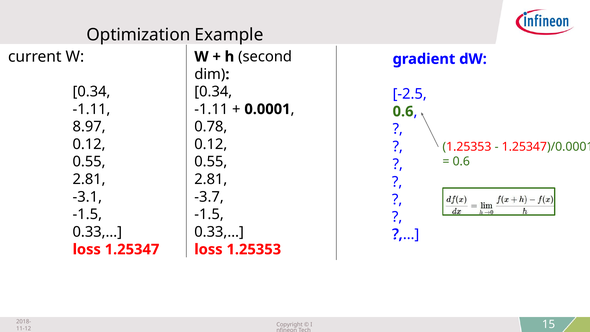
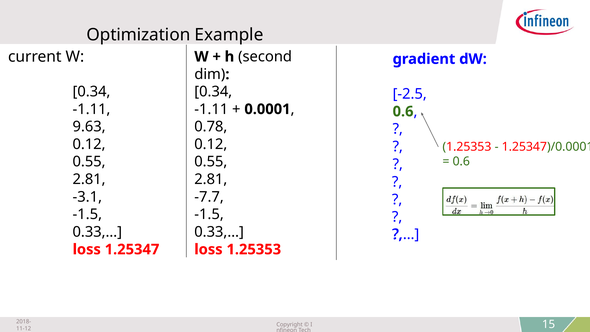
8.97: 8.97 -> 9.63 (89, 127)
-3.7: -3.7 -> -7.7 (209, 197)
